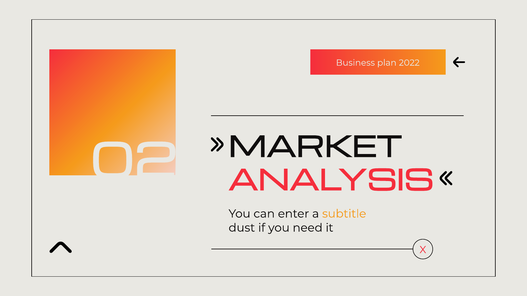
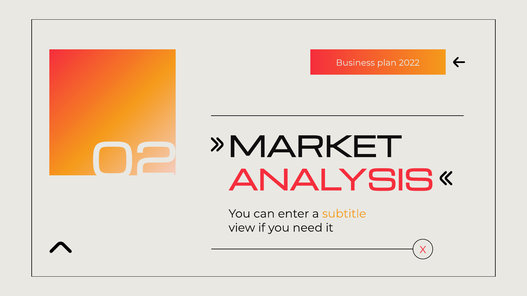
dust: dust -> view (242, 228)
